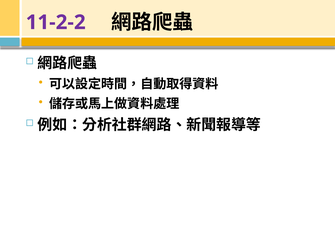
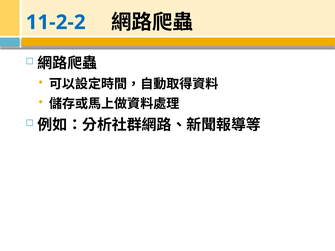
11-2-2 colour: purple -> blue (56, 22)
